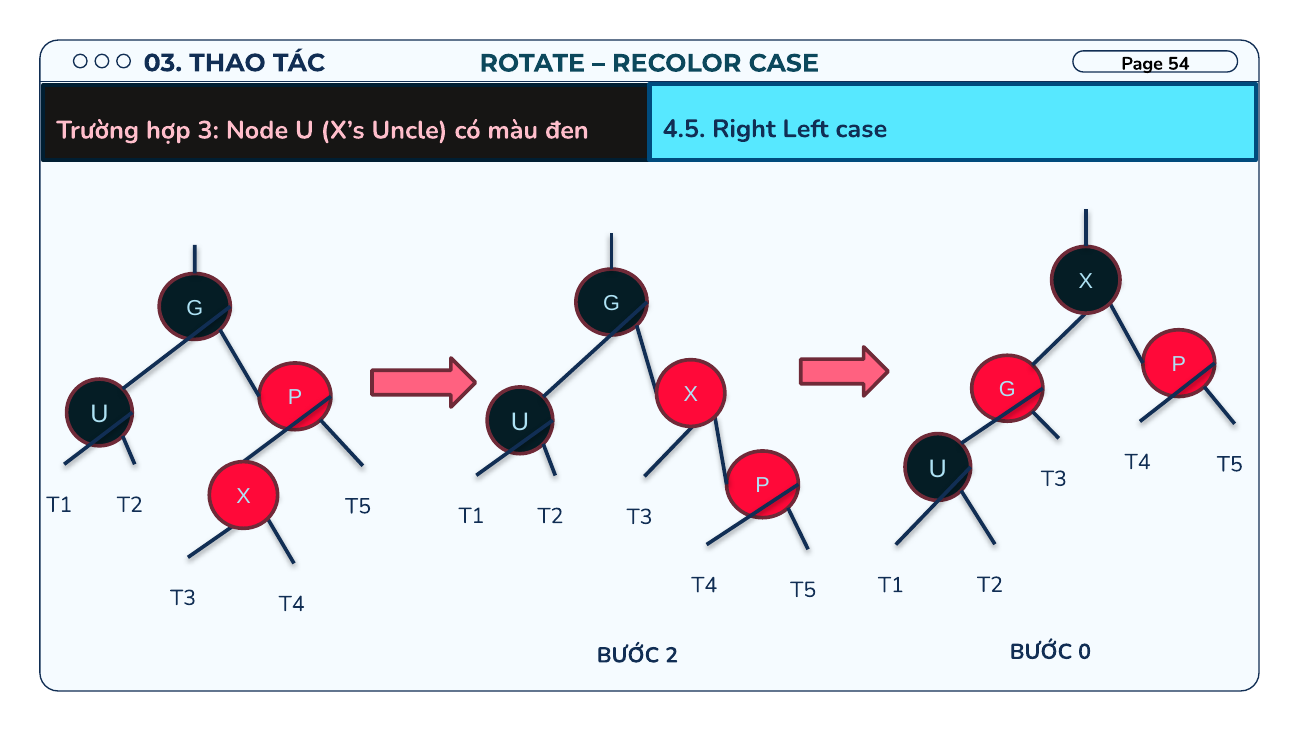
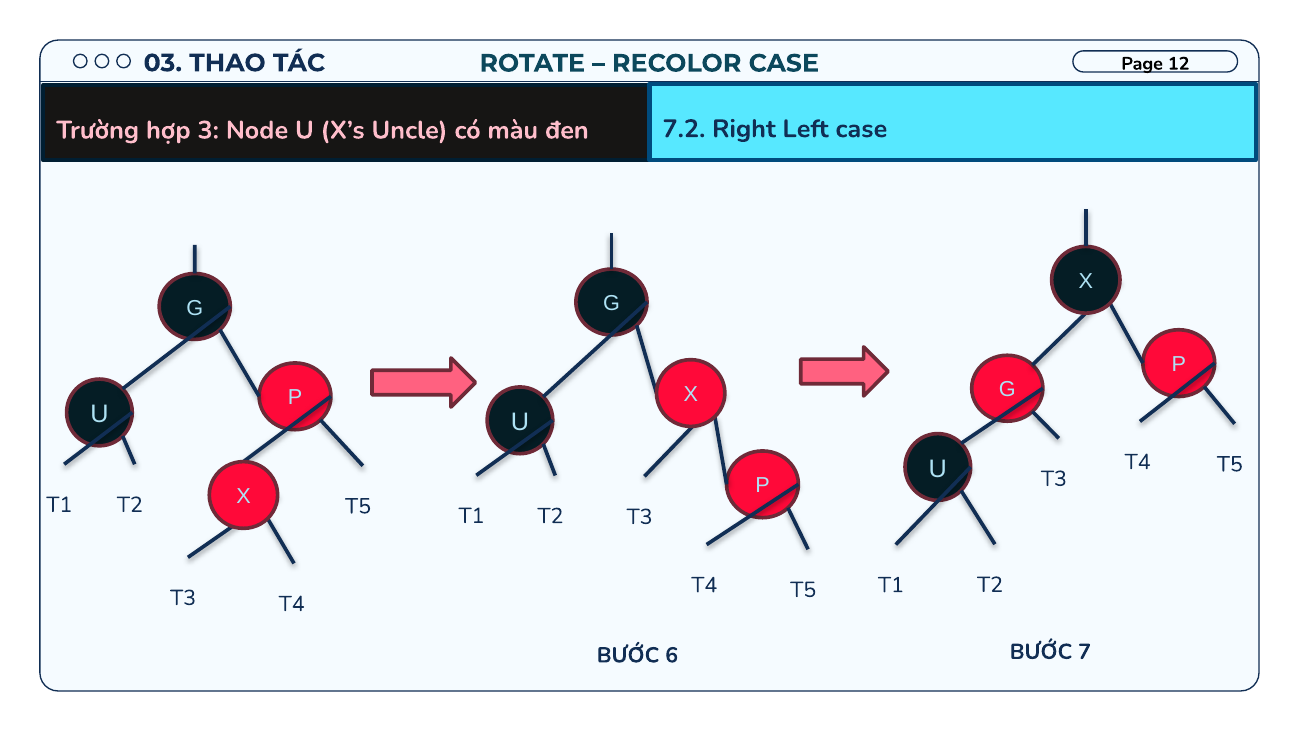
54: 54 -> 12 (1179, 64)
4.5: 4.5 -> 7.2 (684, 129)
2: 2 -> 6 (672, 655)
0: 0 -> 7 (1085, 652)
